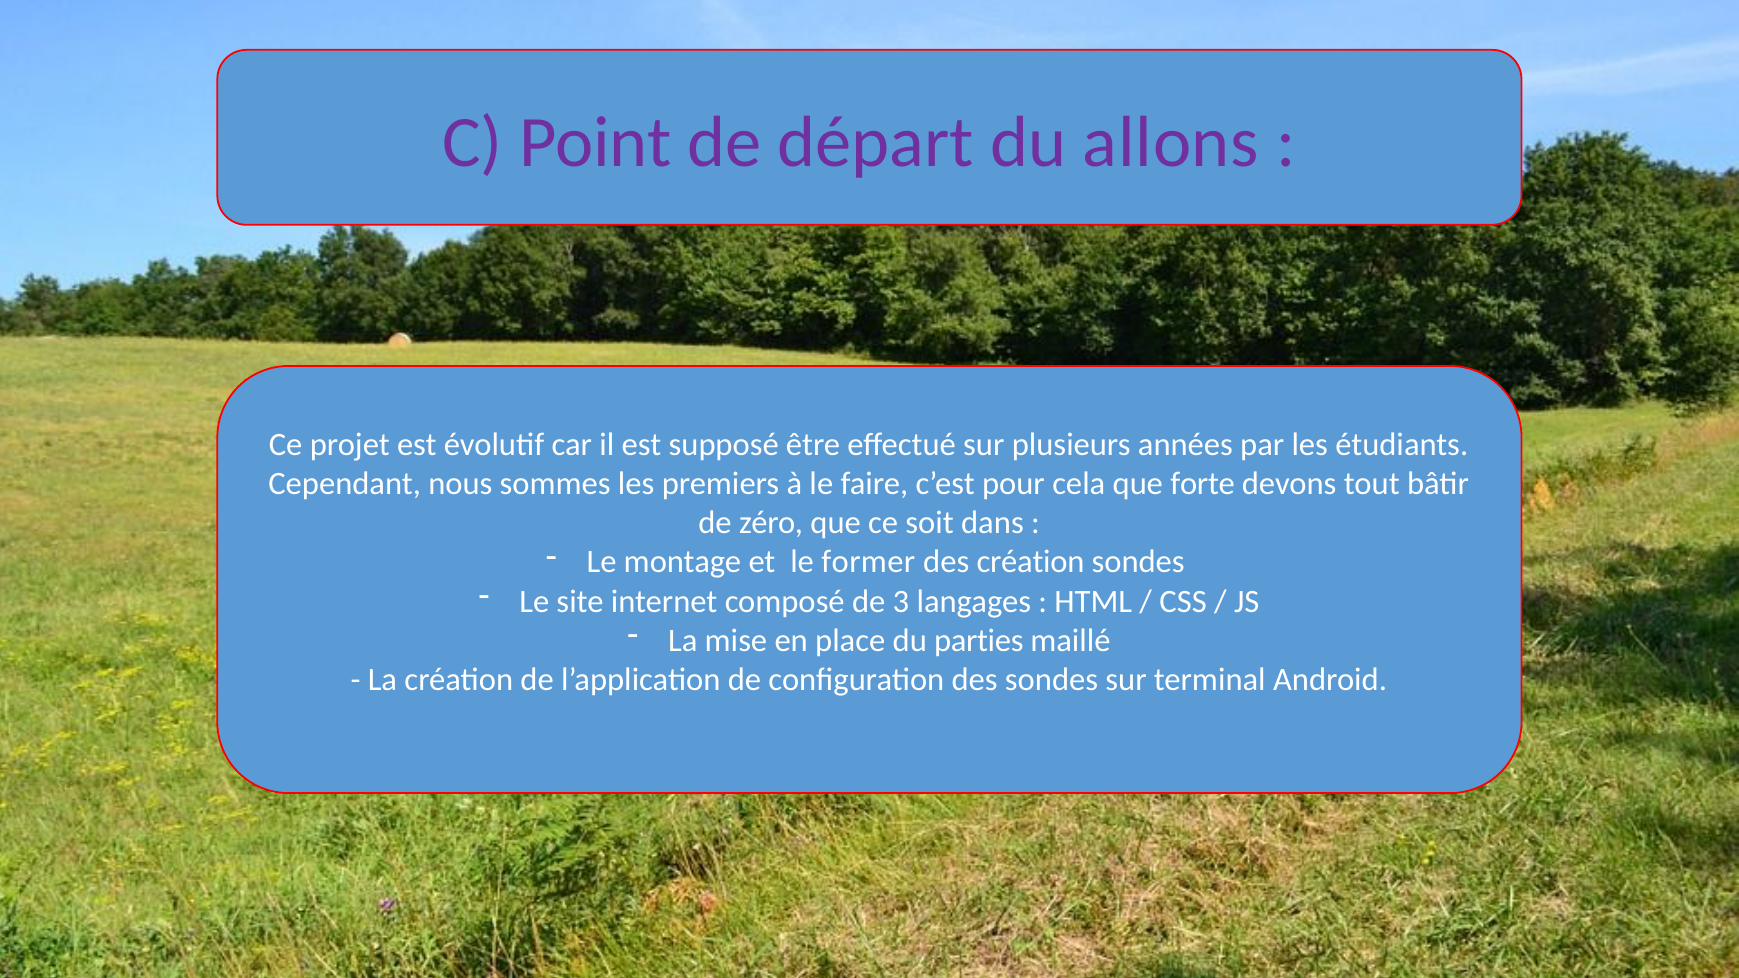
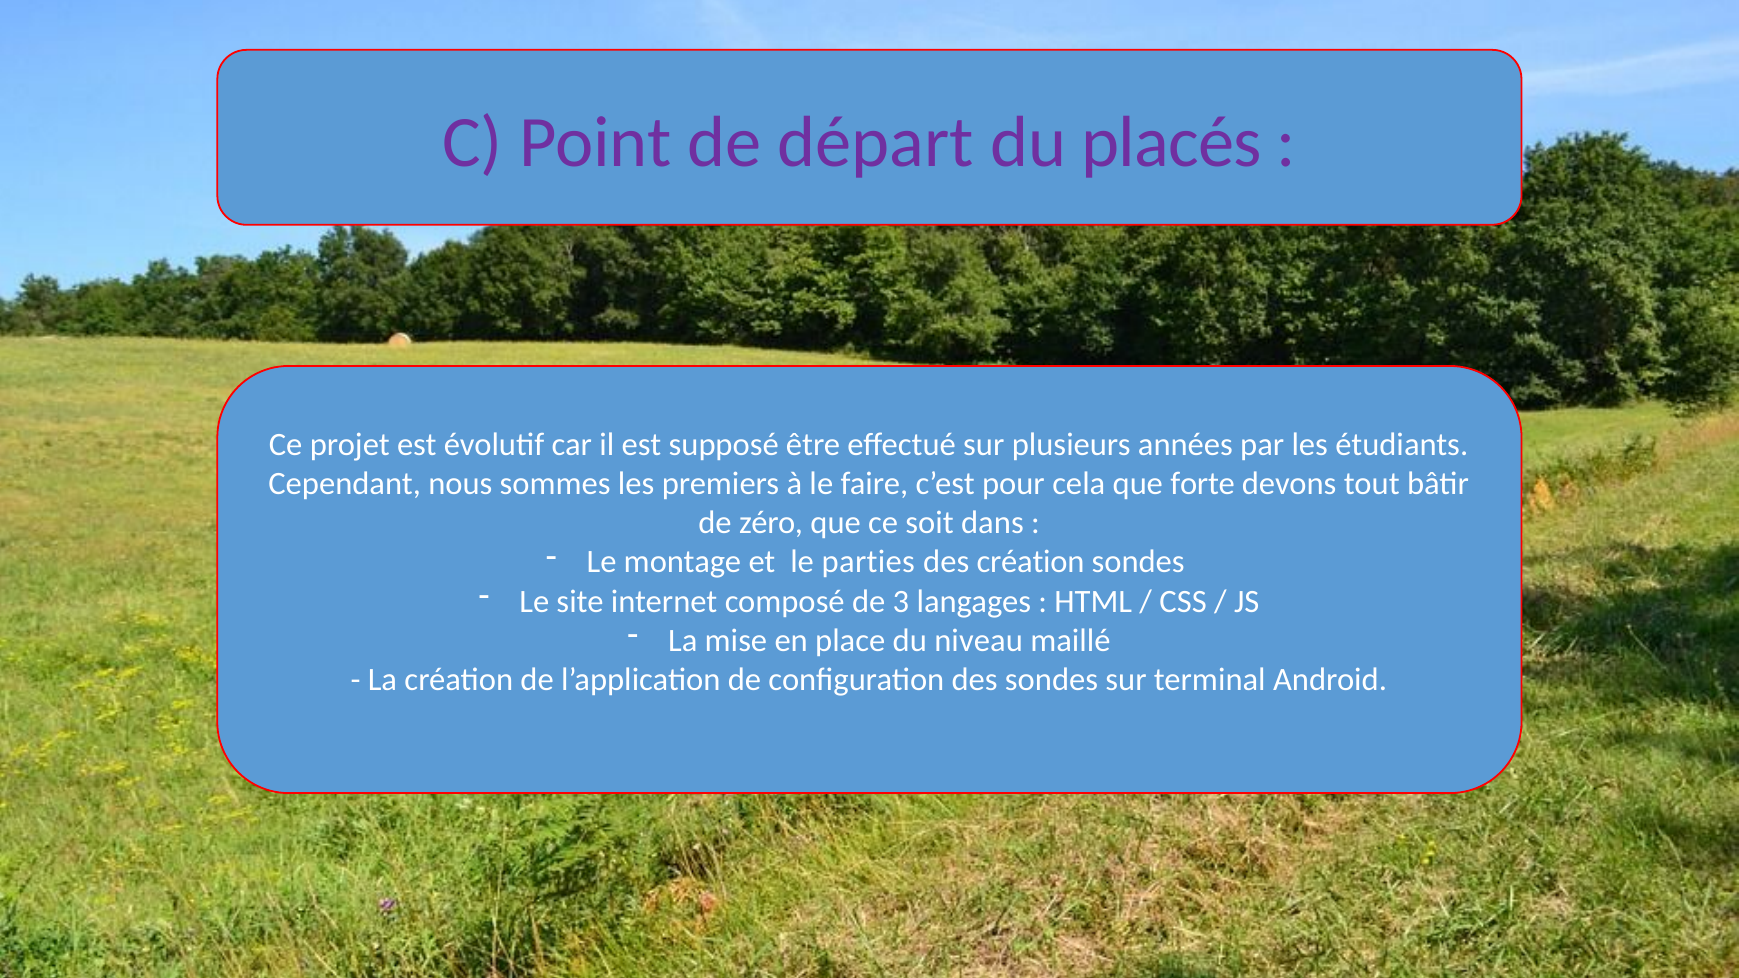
allons: allons -> placés (1172, 142)
former: former -> parties (868, 562)
parties: parties -> niveau (979, 641)
